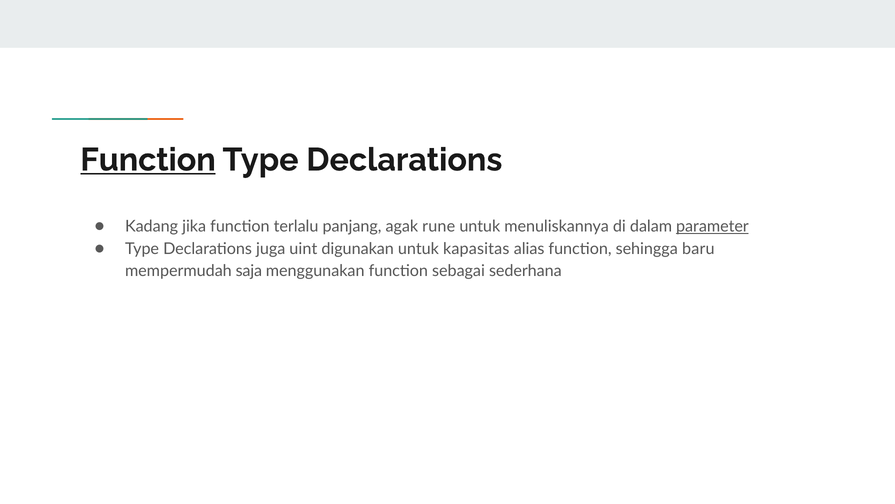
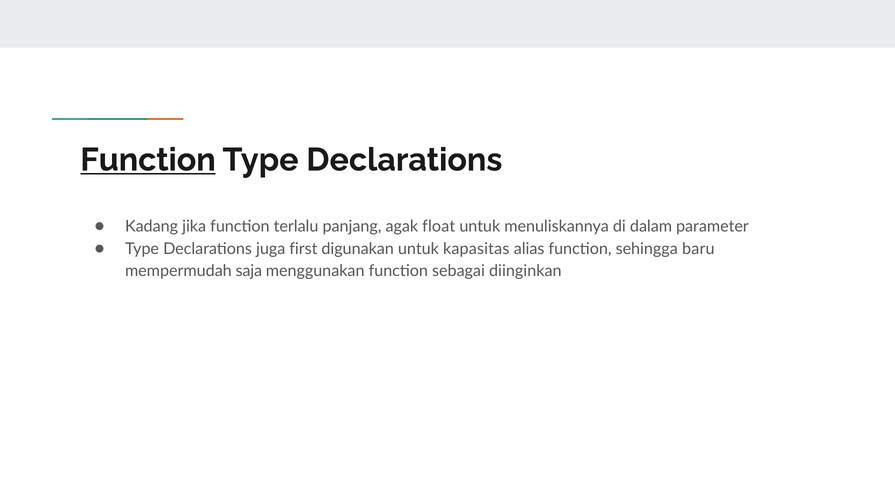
rune: rune -> float (439, 226)
parameter underline: present -> none (712, 226)
uint: uint -> first (303, 248)
sederhana: sederhana -> diinginkan (525, 271)
